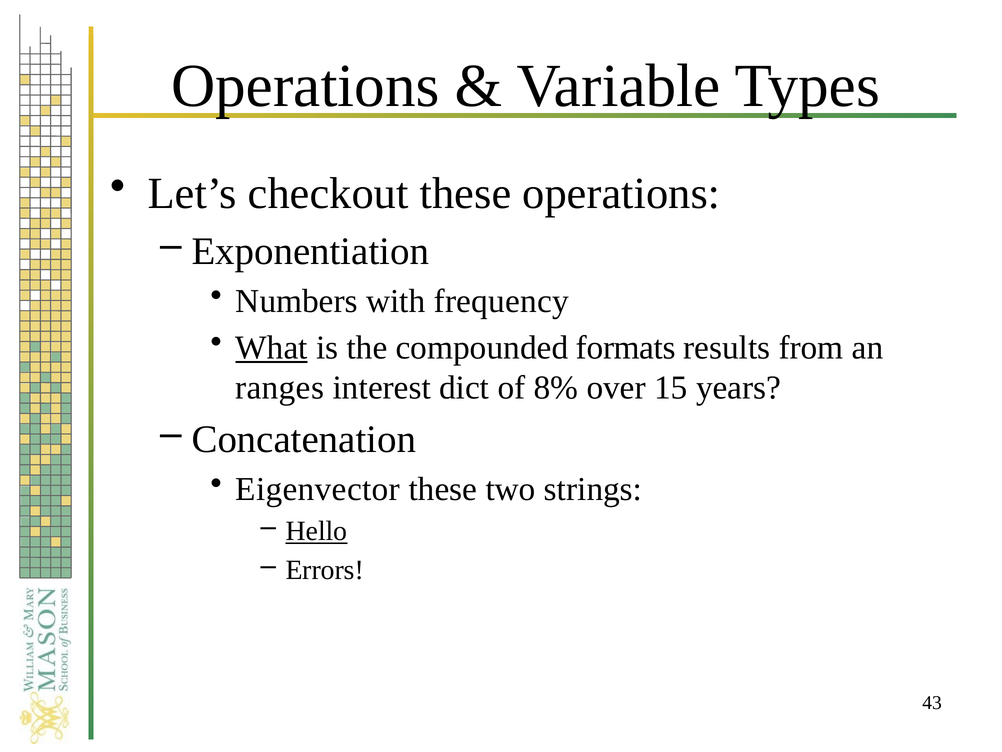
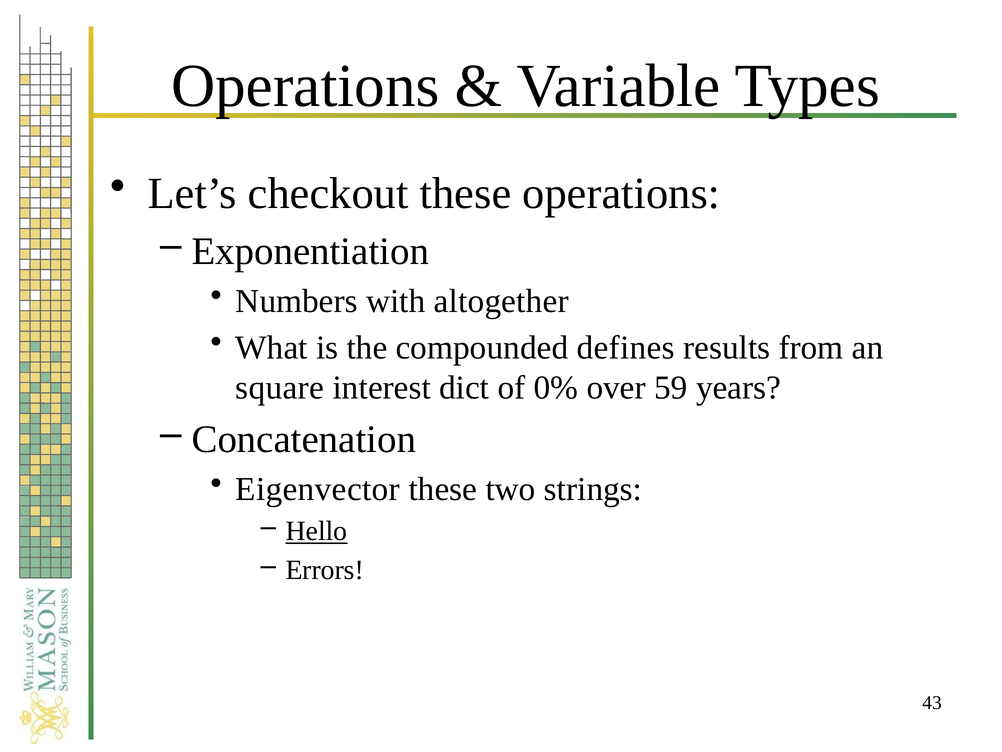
frequency: frequency -> altogether (501, 301)
What underline: present -> none (272, 348)
formats: formats -> defines (626, 348)
ranges: ranges -> square (280, 388)
8%: 8% -> 0% (556, 388)
15: 15 -> 59 (671, 388)
